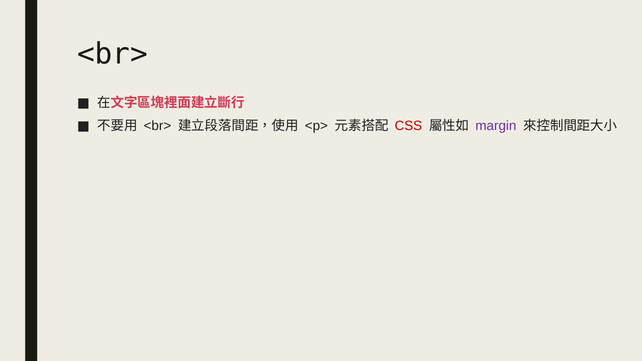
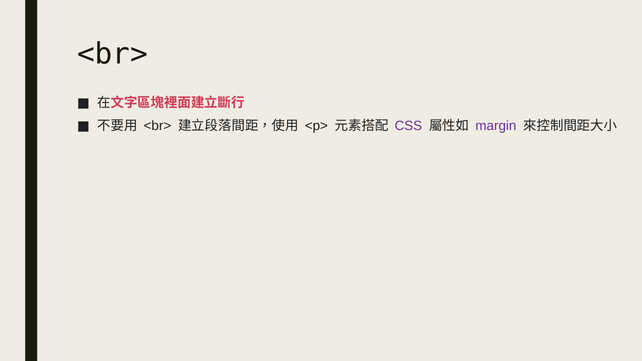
CSS colour: red -> purple (408, 126)
